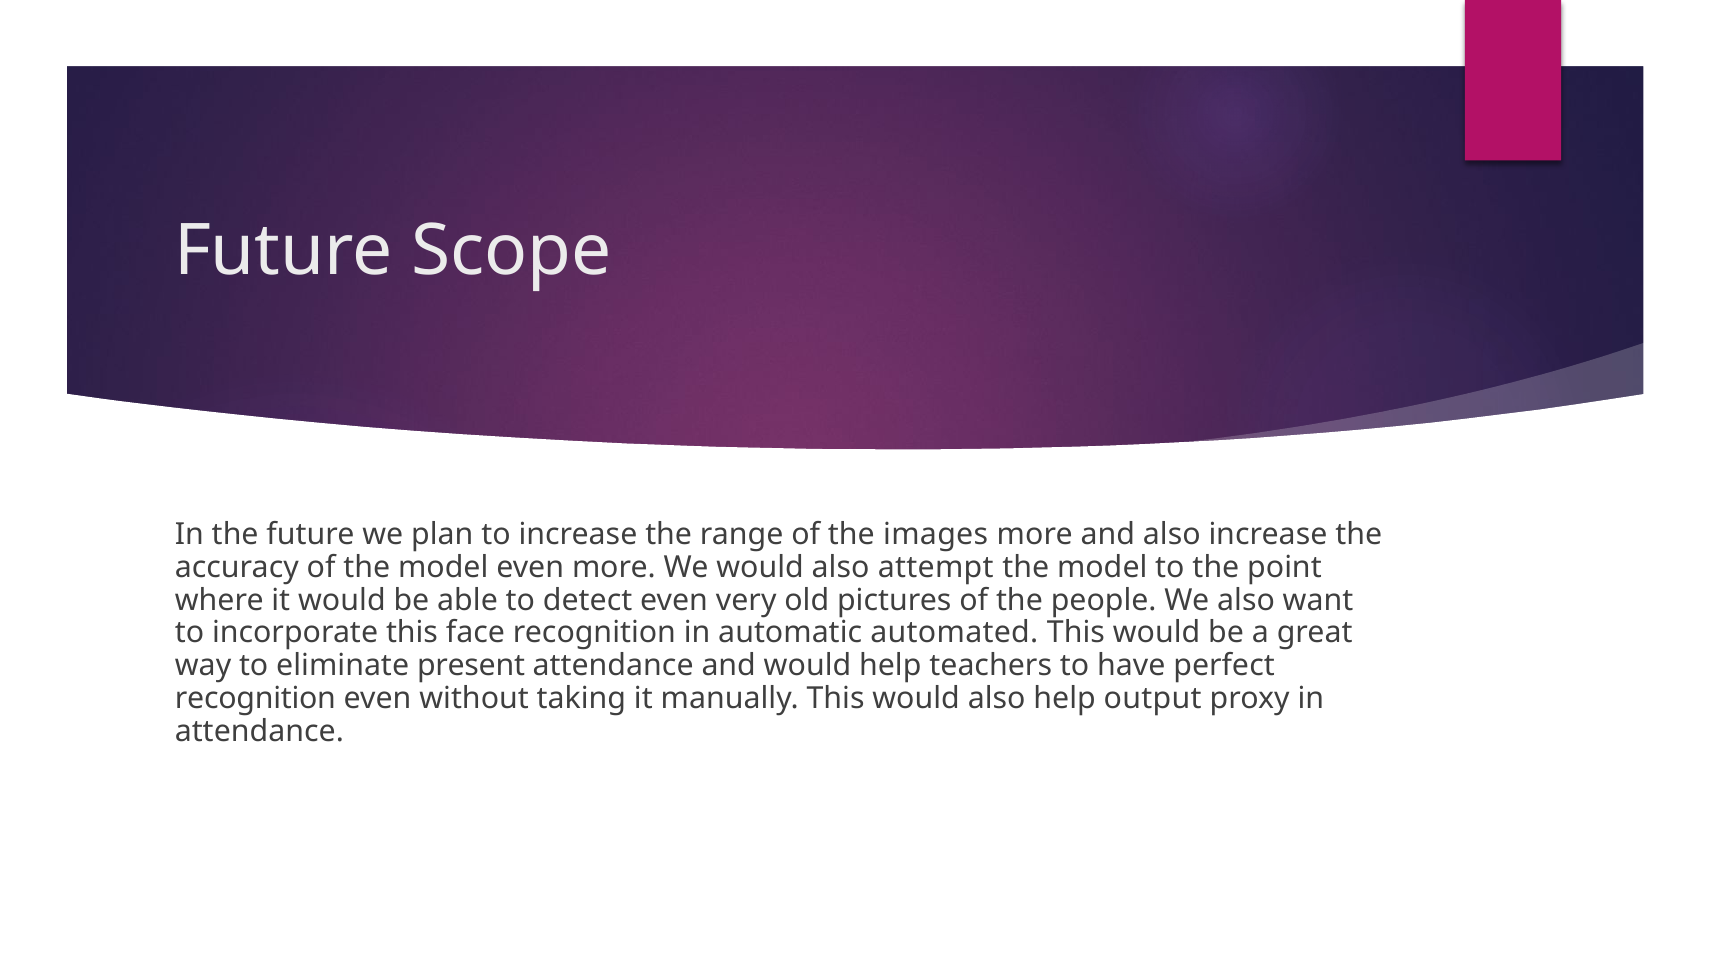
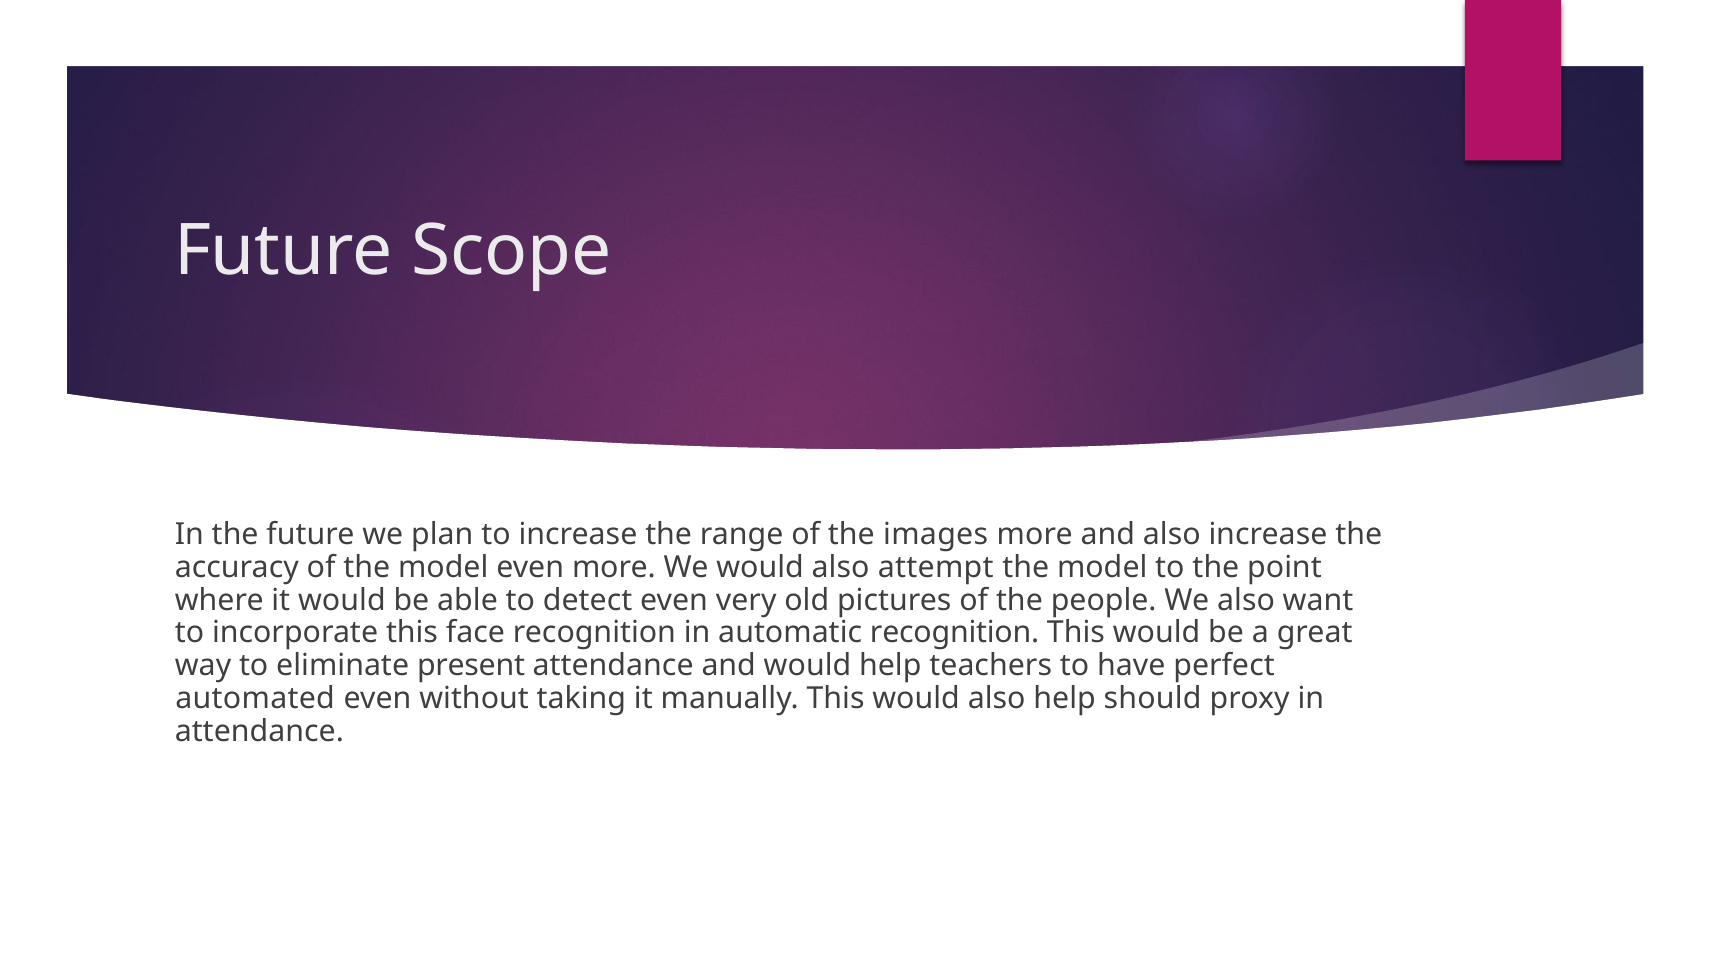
automatic automated: automated -> recognition (955, 632)
recognition: recognition -> automated (255, 698)
output: output -> should (1153, 698)
